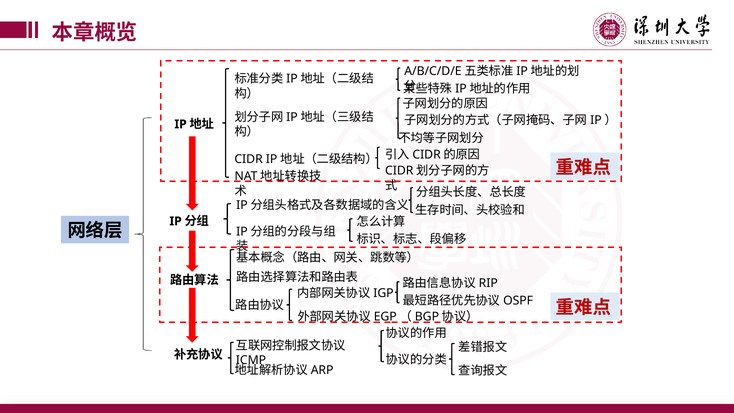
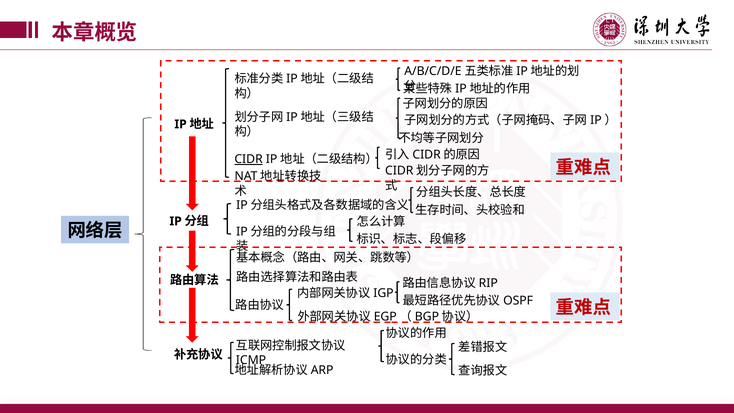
CIDR underline: none -> present (249, 159)
